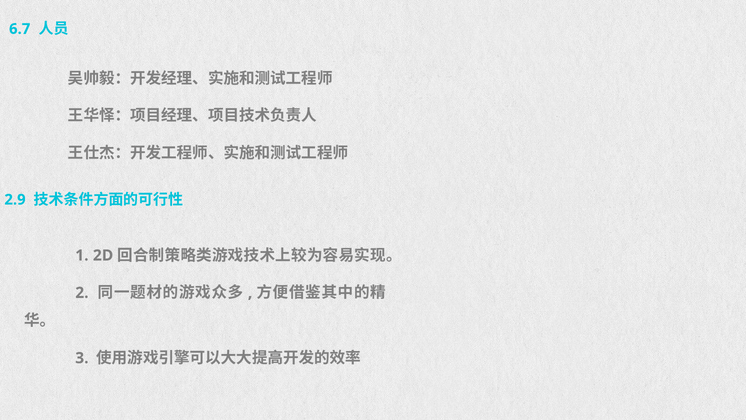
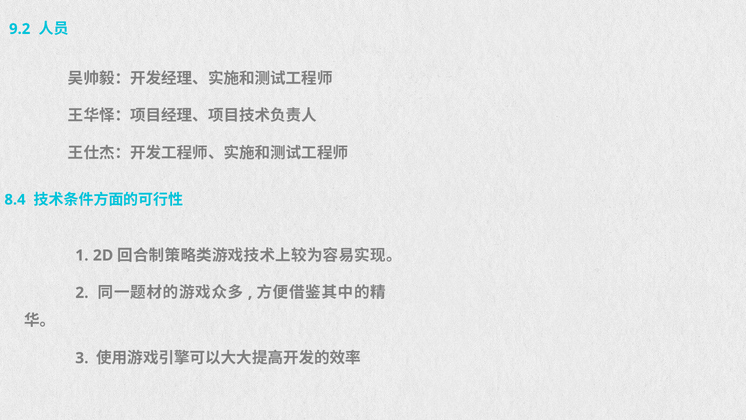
6.7: 6.7 -> 9.2 (20, 29)
2.9: 2.9 -> 8.4 (15, 200)
